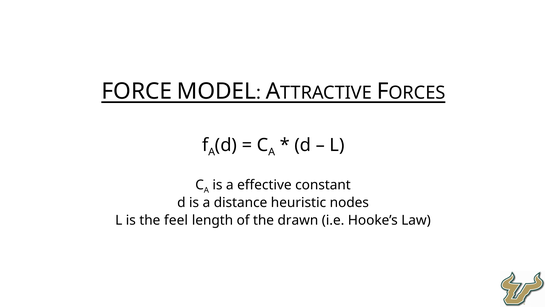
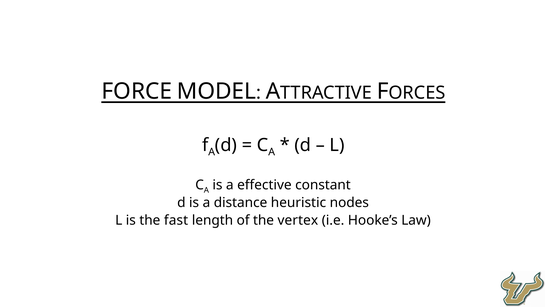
feel: feel -> fast (176, 220)
drawn: drawn -> vertex (298, 220)
